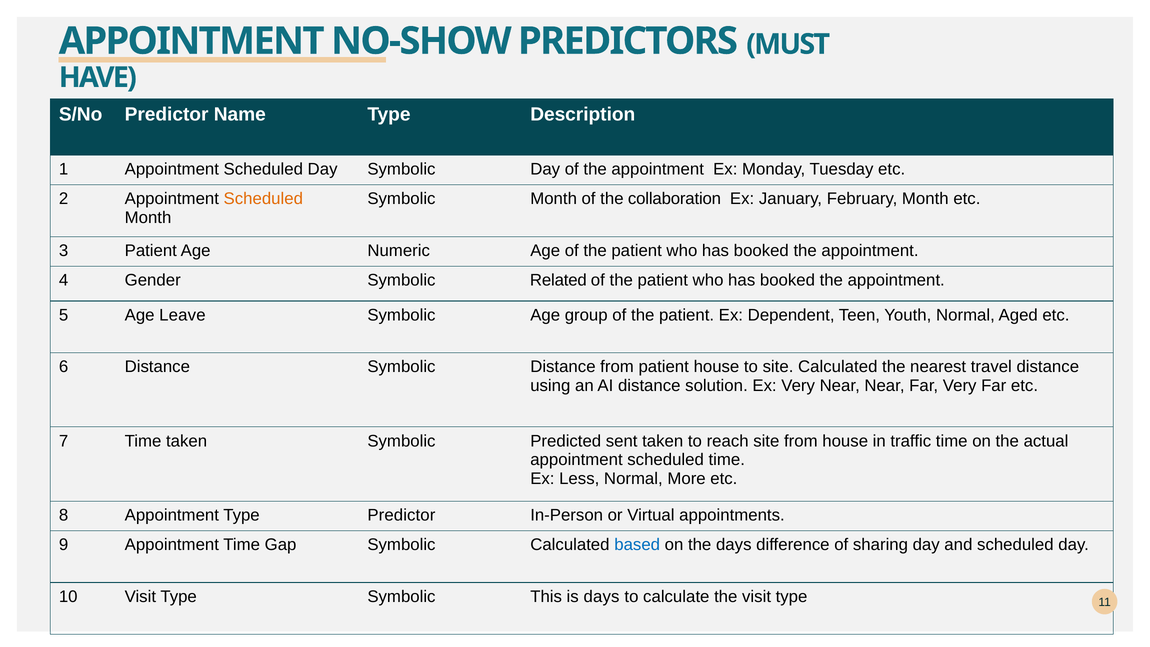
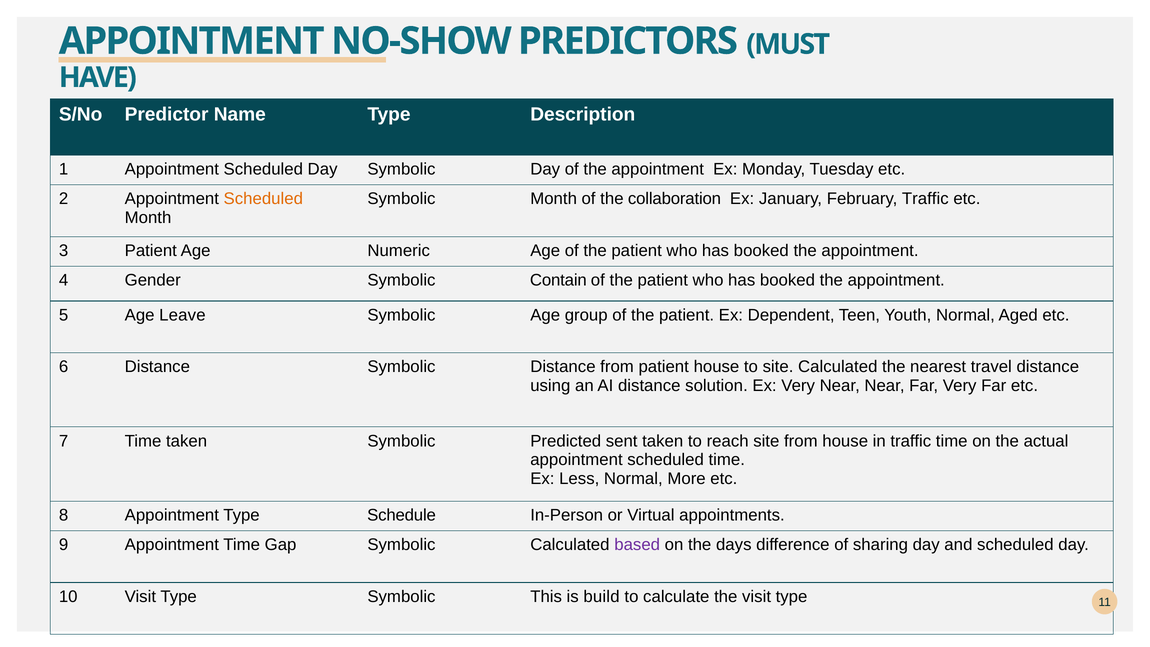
February Month: Month -> Traffic (925, 199)
Related: Related -> Contain (558, 280)
Type Predictor: Predictor -> Schedule (402, 515)
based colour: blue -> purple (637, 545)
is days: days -> build (602, 596)
